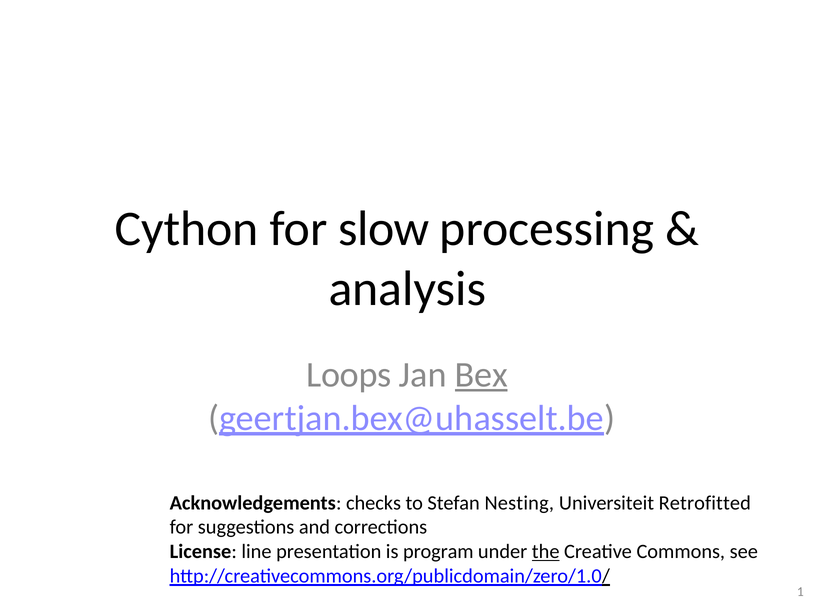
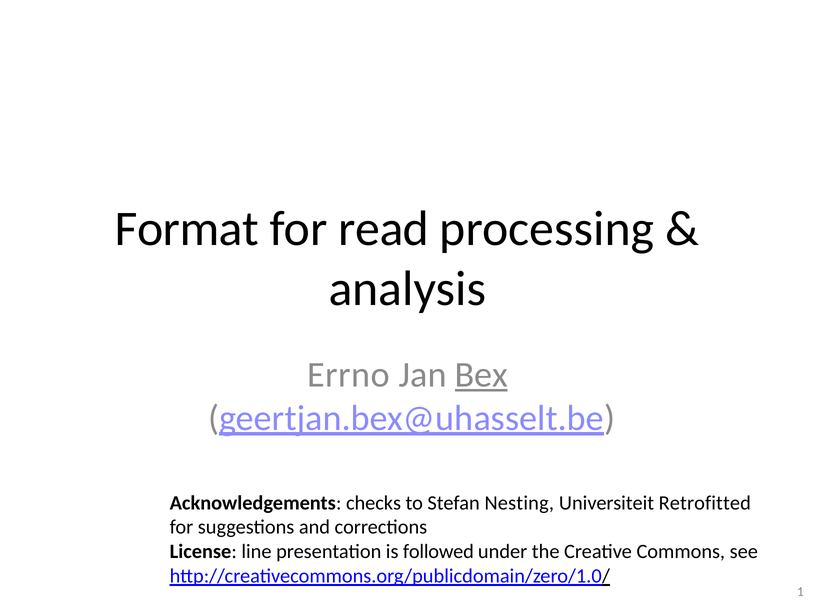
Cython: Cython -> Format (187, 229)
slow: slow -> read (384, 229)
Loops: Loops -> Errno (349, 375)
program: program -> followed (438, 552)
the underline: present -> none (546, 552)
